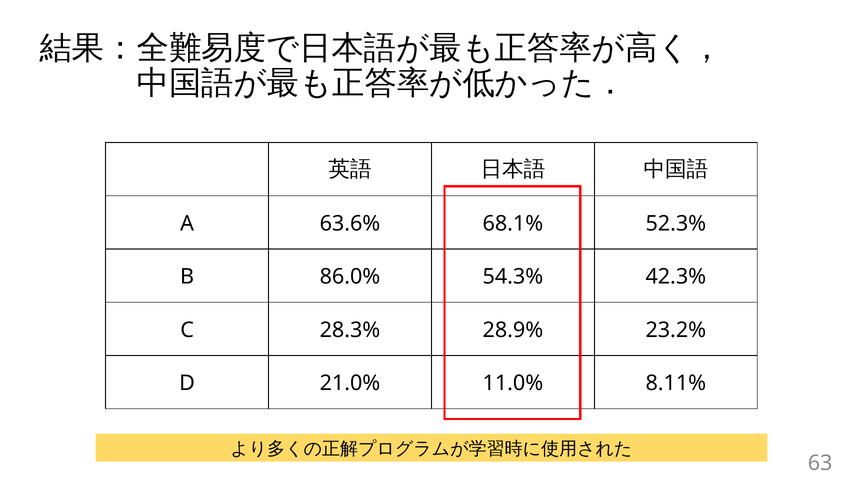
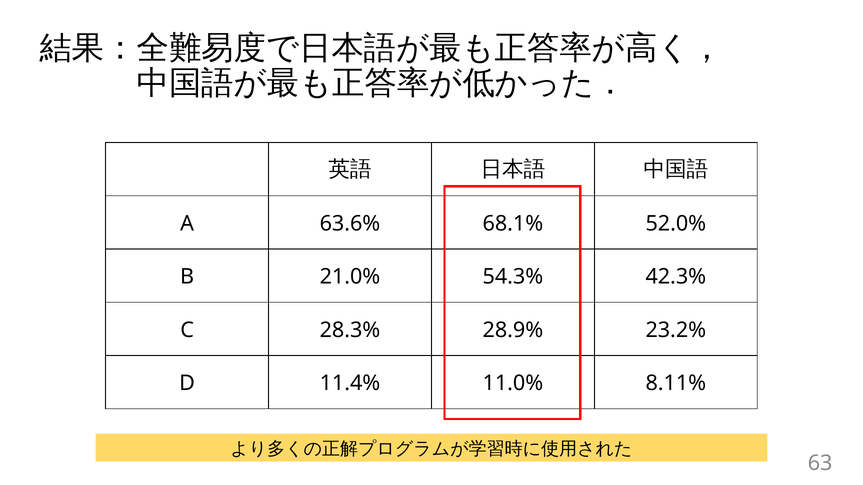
52.3%: 52.3% -> 52.0% (676, 224)
86.0%: 86.0% -> 21.0% (350, 277)
21.0%: 21.0% -> 11.4% (350, 384)
